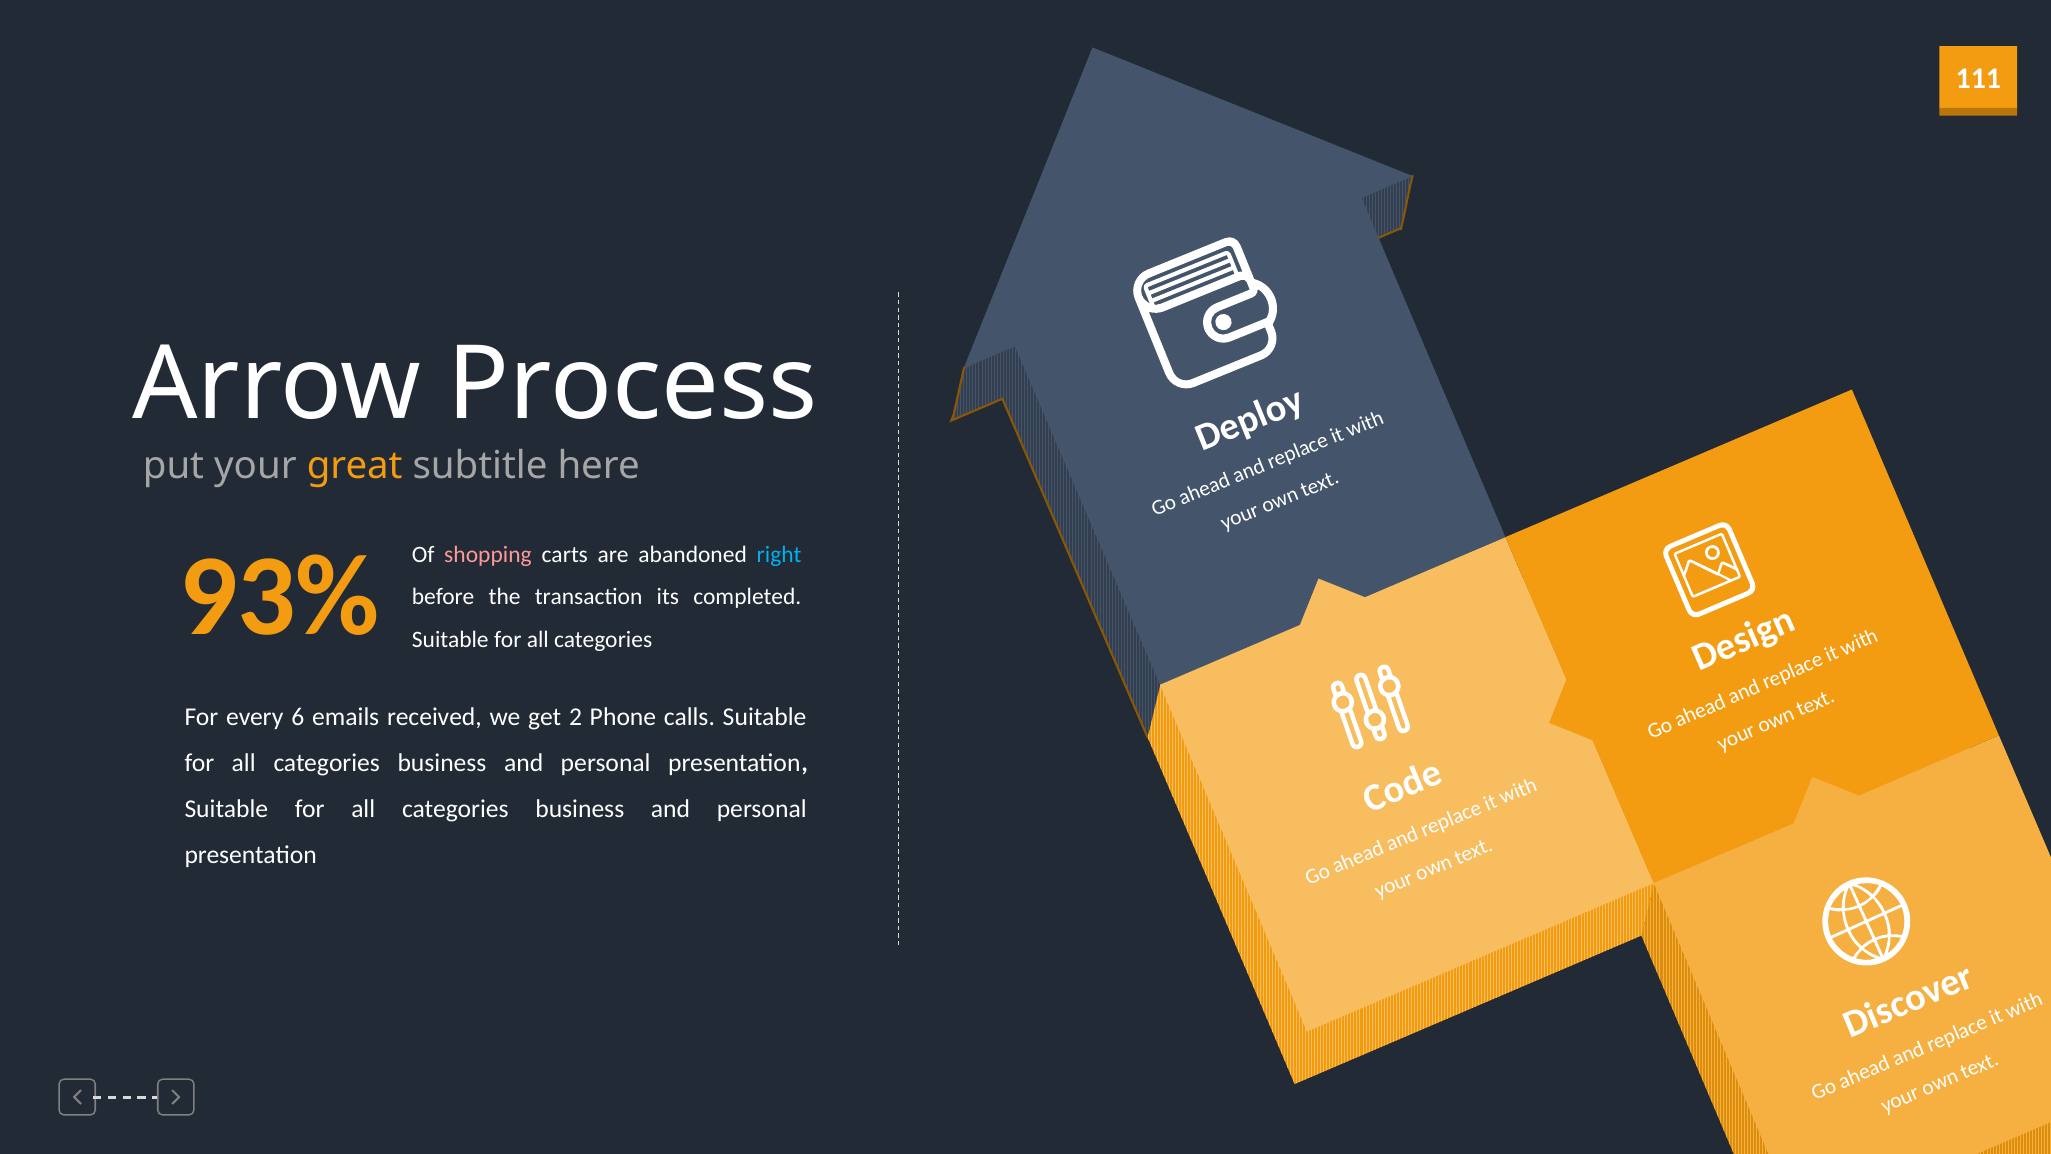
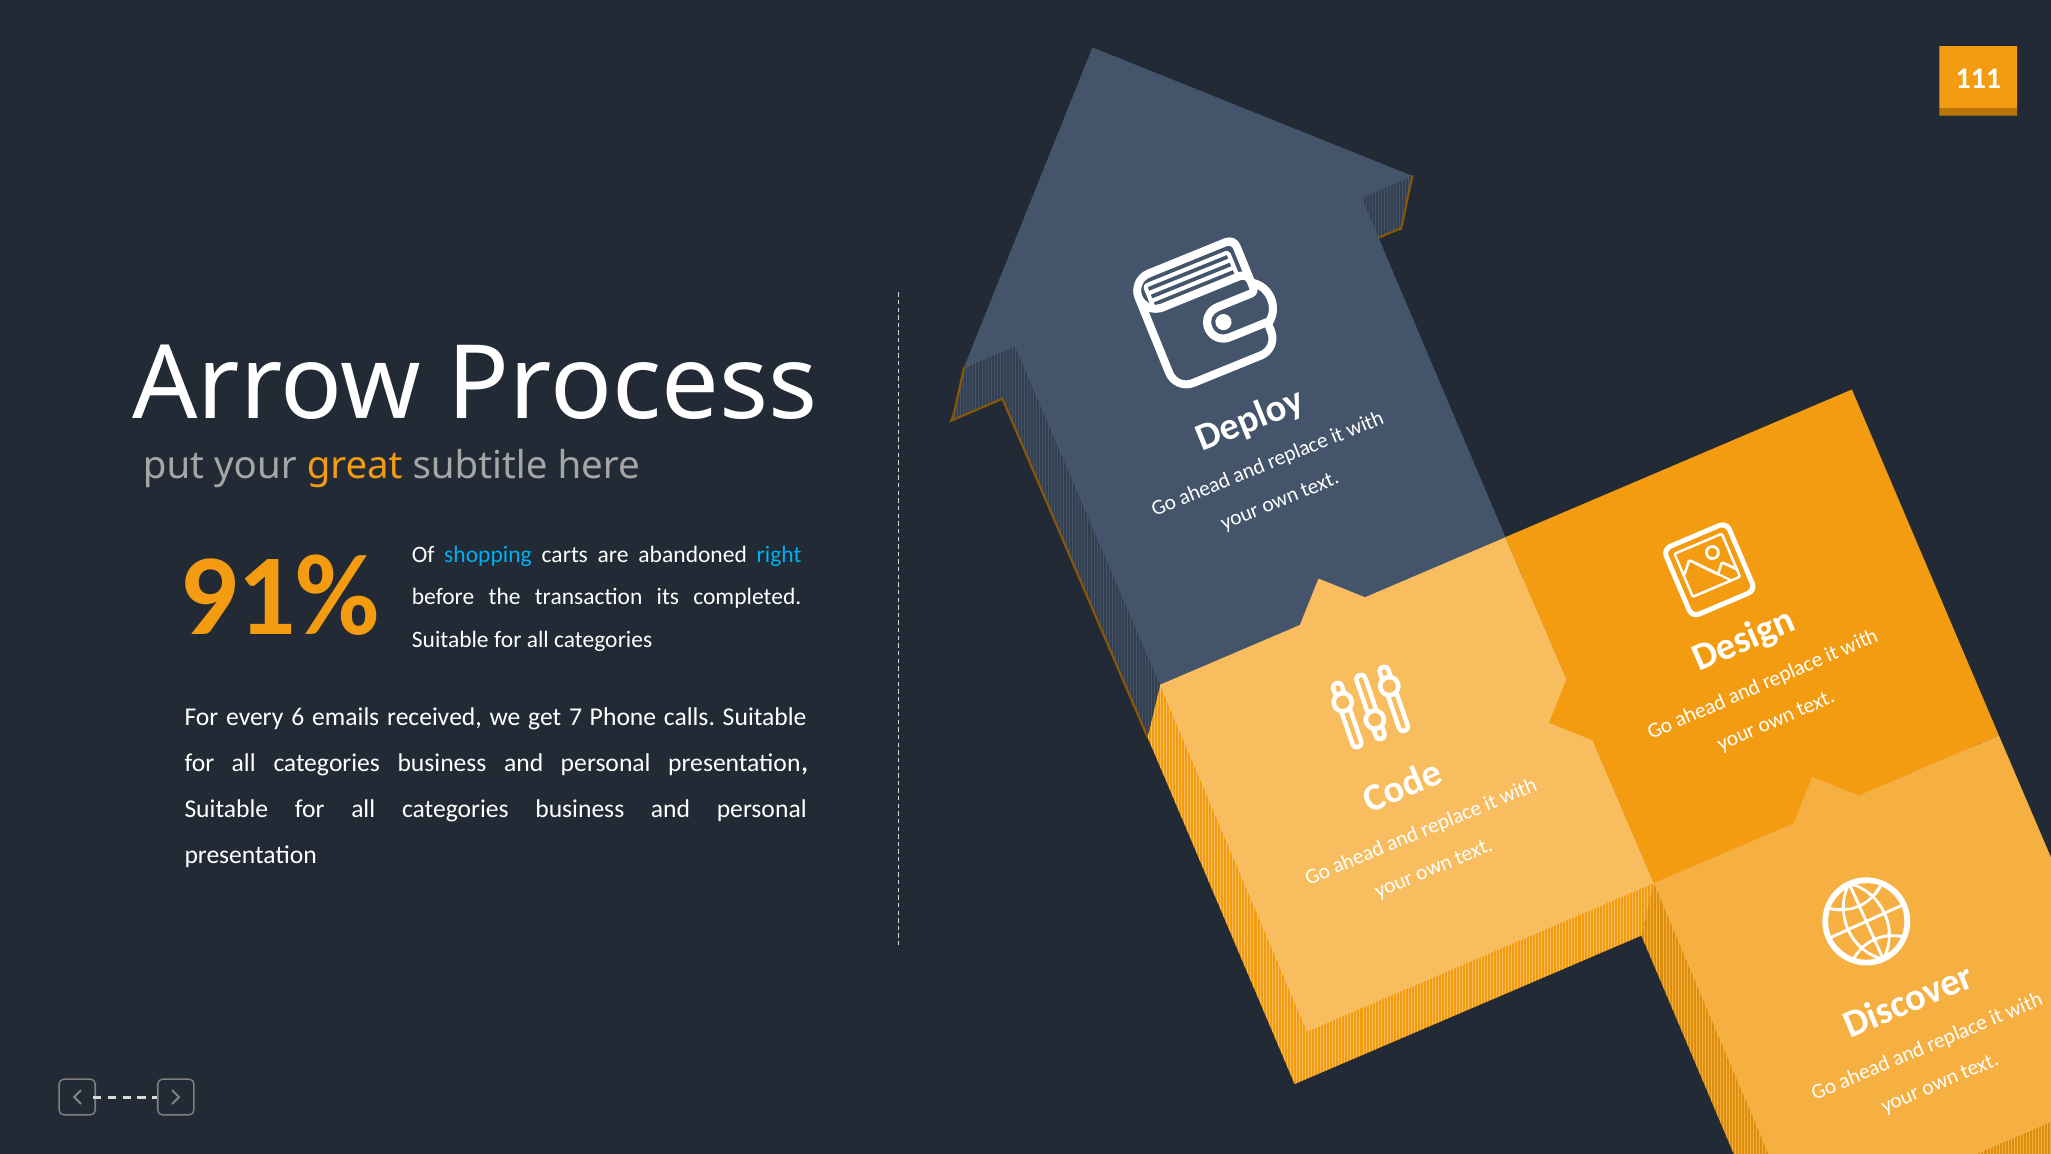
shopping colour: pink -> light blue (488, 555)
93%: 93% -> 91% (280, 596)
2: 2 -> 7 (576, 716)
